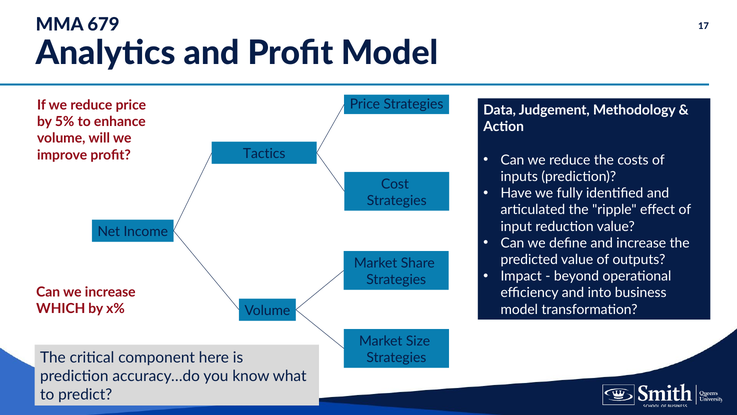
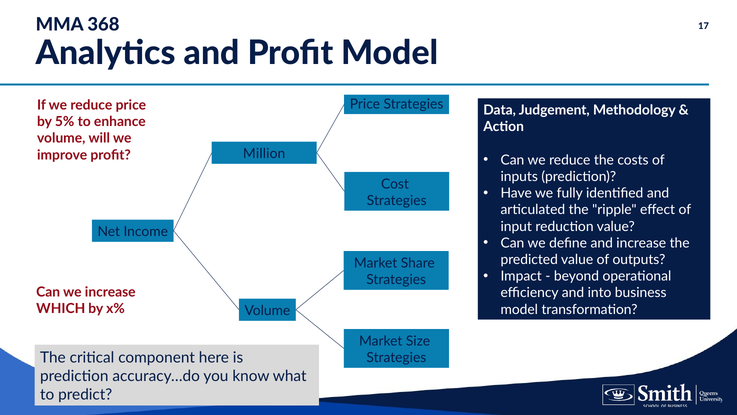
679: 679 -> 368 (103, 25)
Tactics: Tactics -> Million (264, 154)
